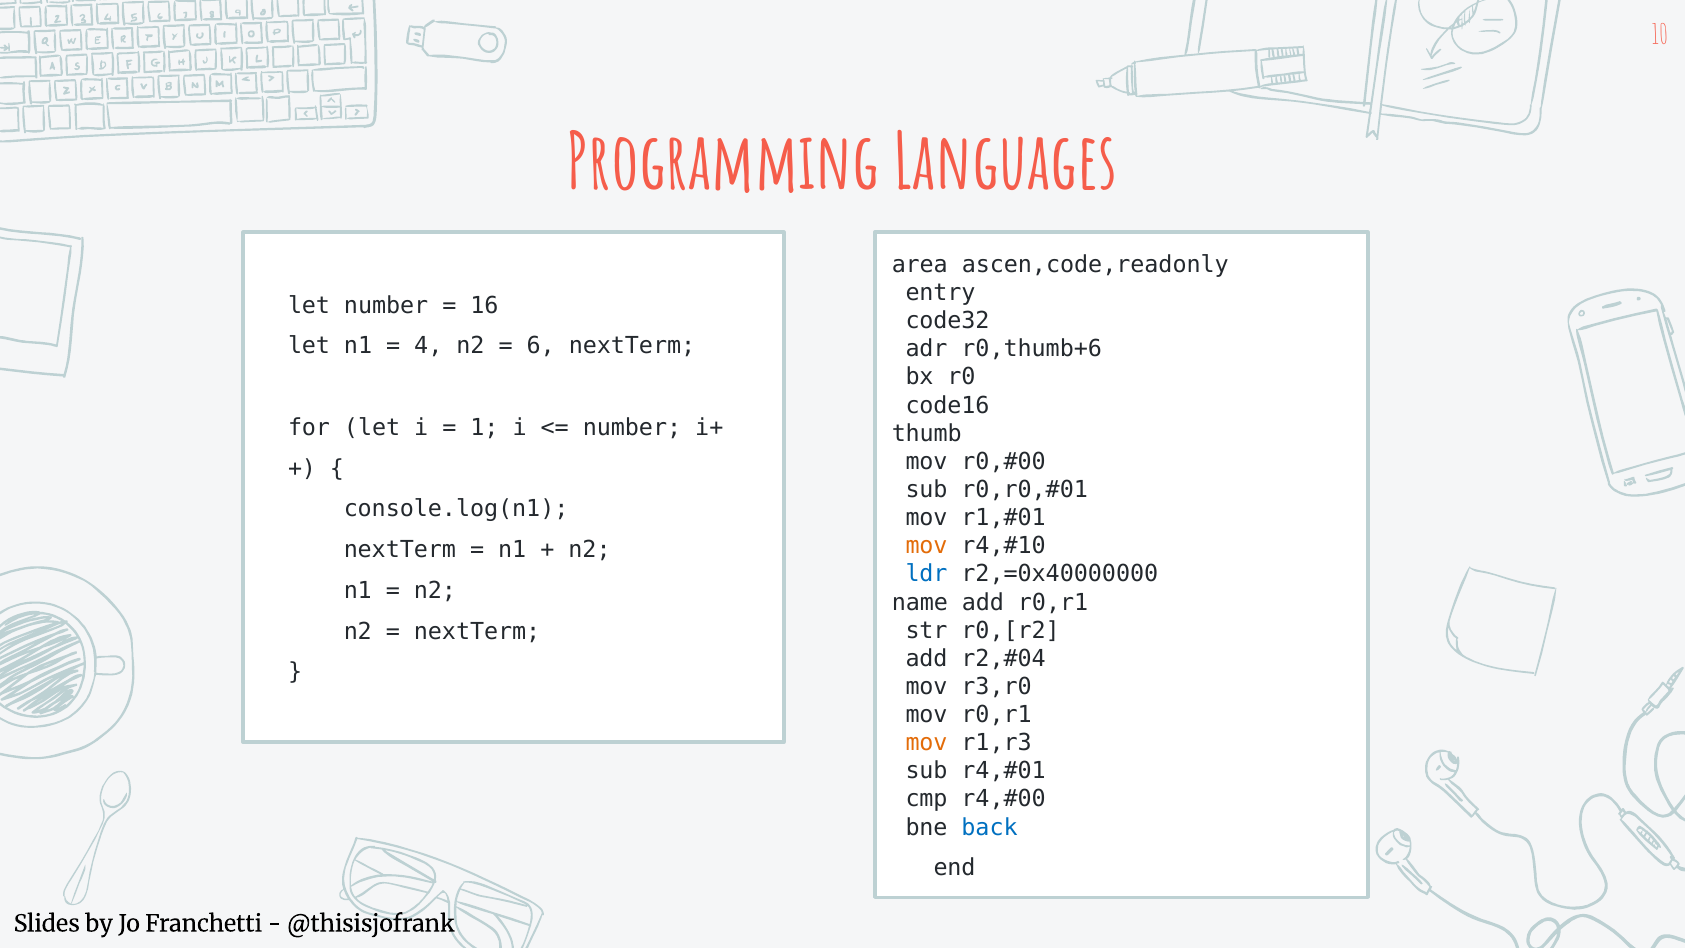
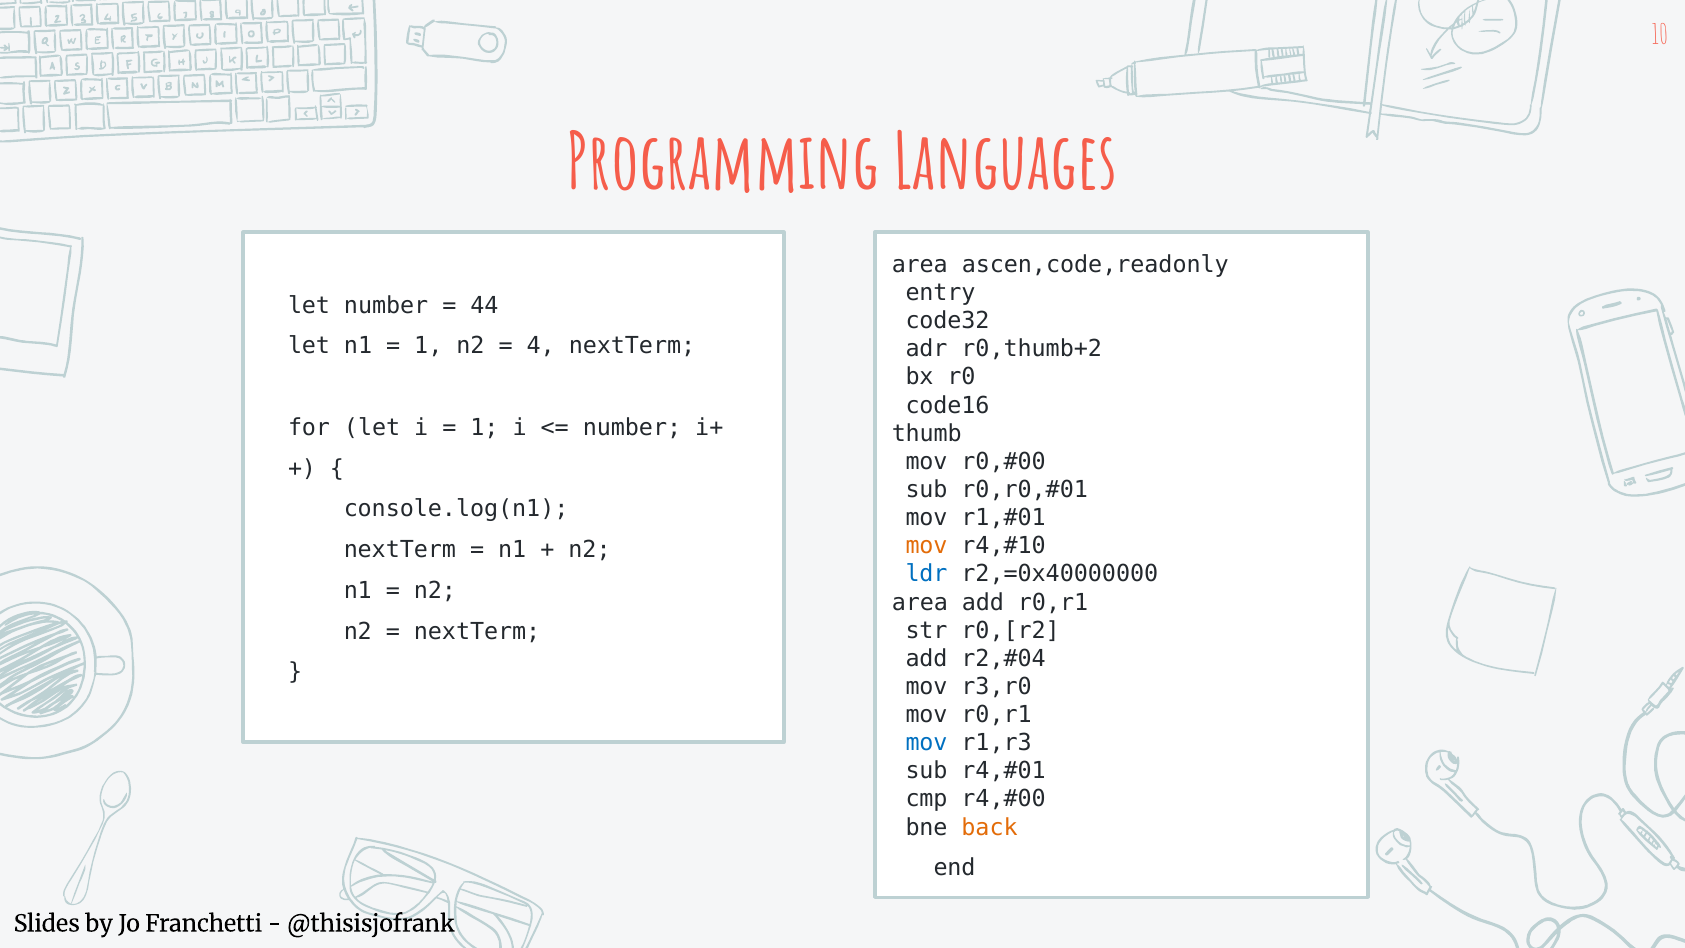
16: 16 -> 44 (484, 305)
4: 4 -> 1 (428, 346)
6: 6 -> 4 (541, 346)
r0,thumb+6: r0,thumb+6 -> r0,thumb+2 (1032, 349)
name: name -> area (920, 602)
mov colour: orange -> blue (927, 743)
back colour: blue -> orange (990, 827)
